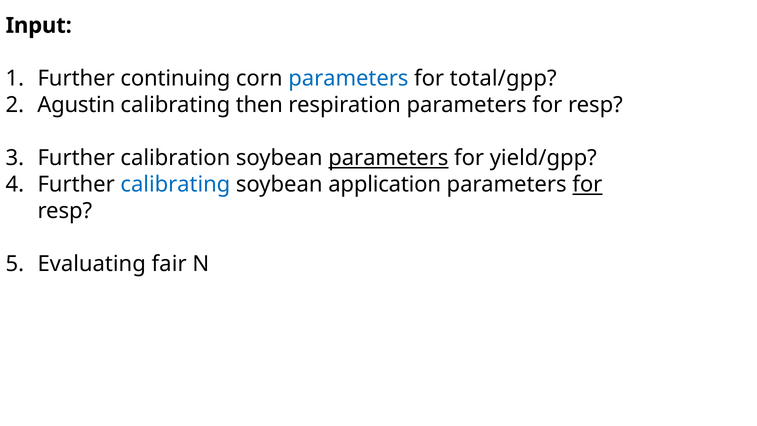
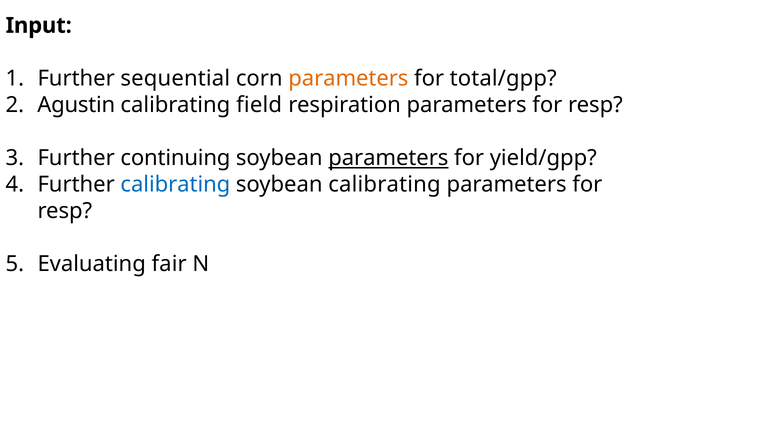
continuing: continuing -> sequential (175, 79)
parameters colour: blue -> orange (348, 79)
then: then -> field (259, 105)
calibration: calibration -> continuing (175, 158)
soybean application: application -> calibrating (384, 185)
for underline: present -> none (587, 185)
